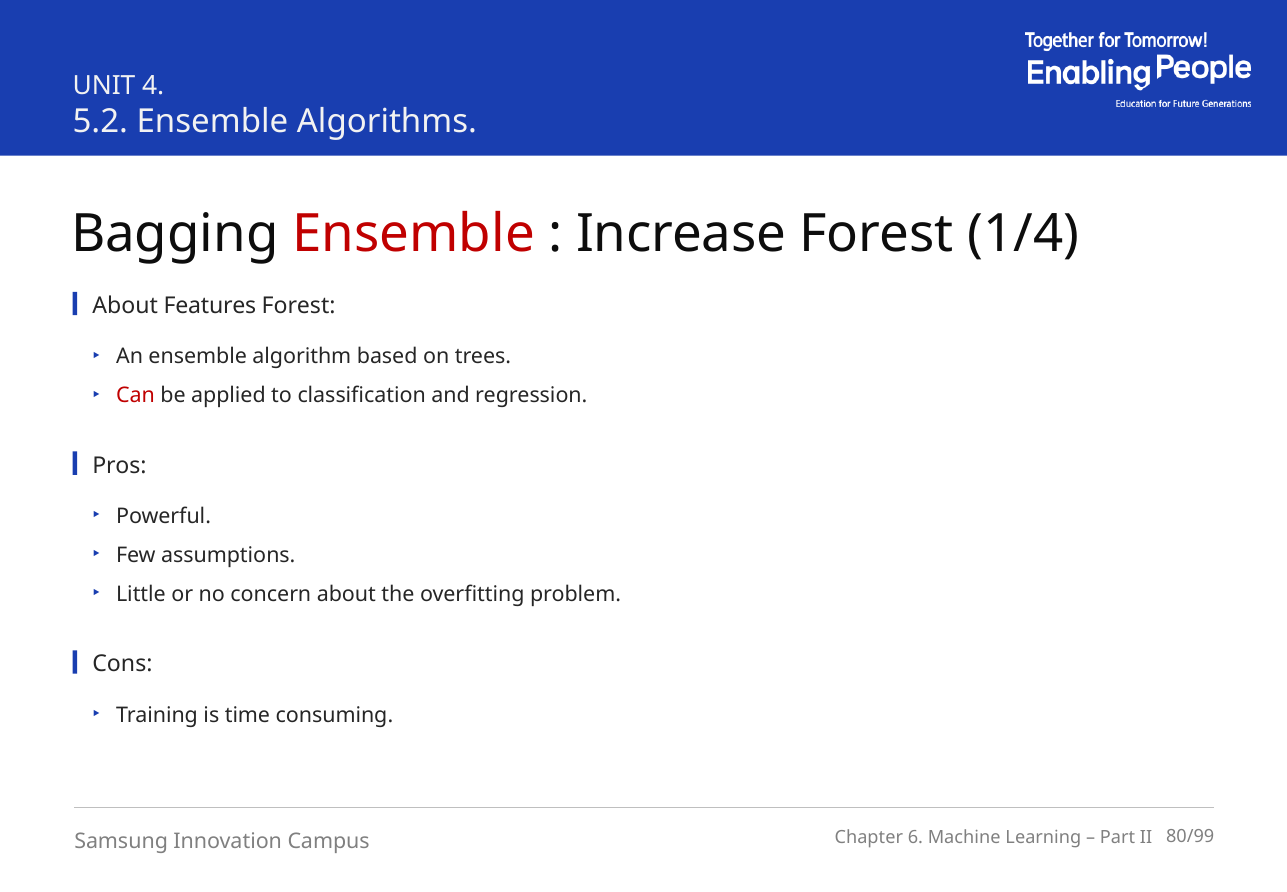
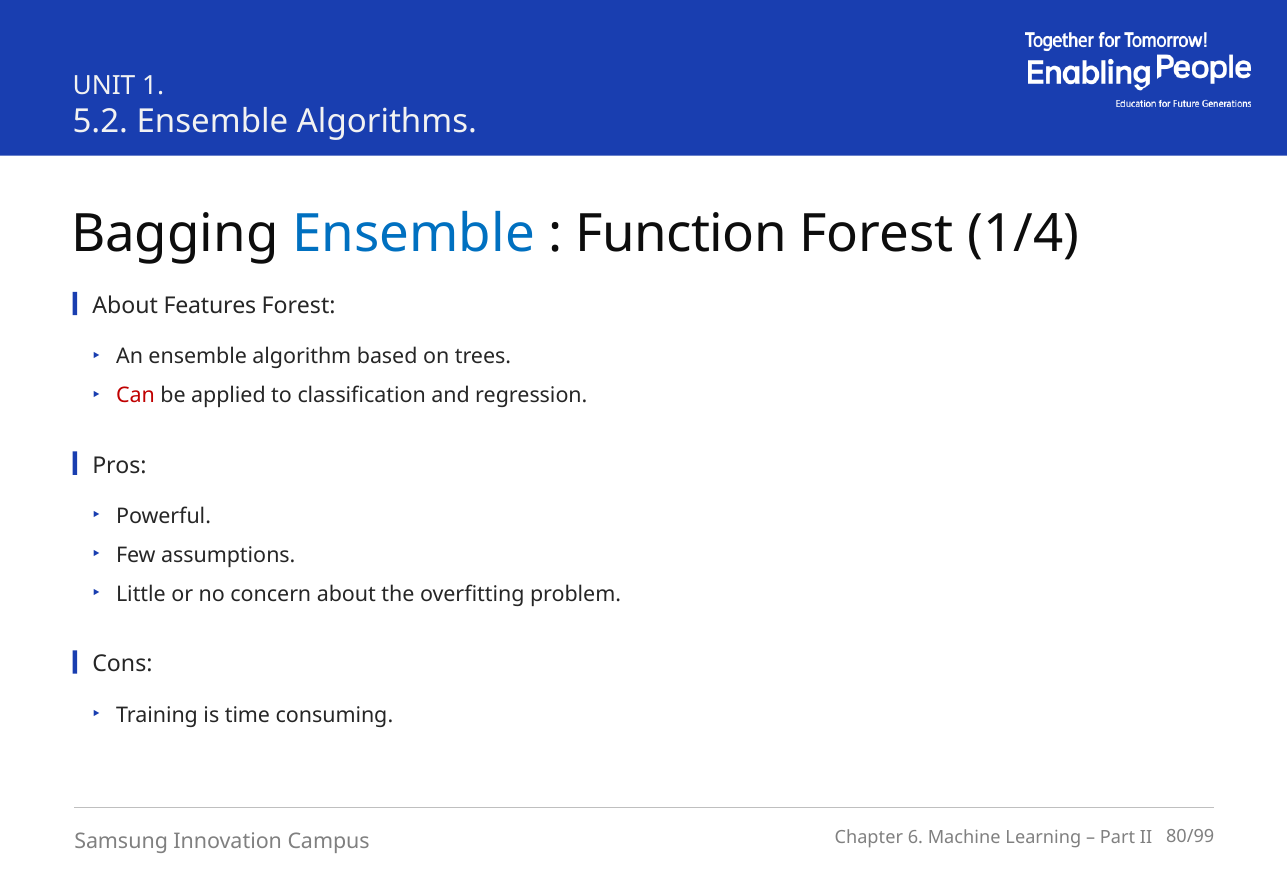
4: 4 -> 1 (153, 86)
Ensemble colour: red -> blue (414, 233)
Increase: Increase -> Function (681, 233)
